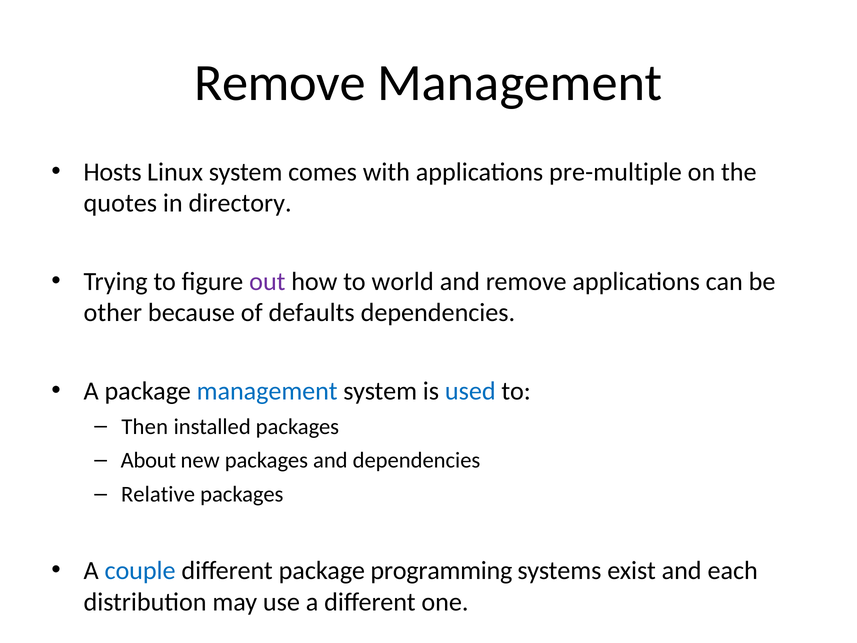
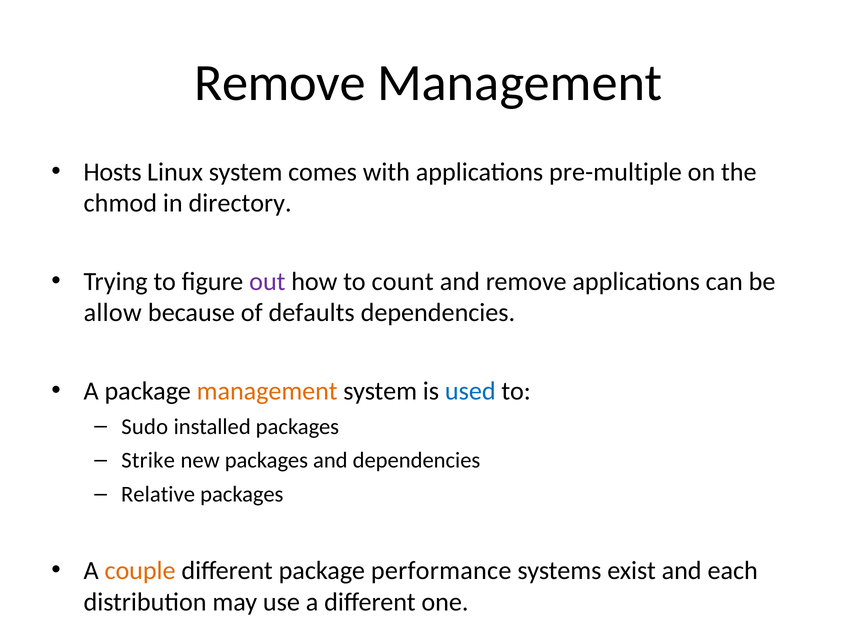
quotes: quotes -> chmod (120, 203)
world: world -> count (403, 281)
other: other -> allow (113, 313)
management colour: blue -> orange (267, 391)
Then: Then -> Sudo (145, 426)
About: About -> Strike (148, 460)
couple colour: blue -> orange (140, 570)
programming: programming -> performance (441, 570)
